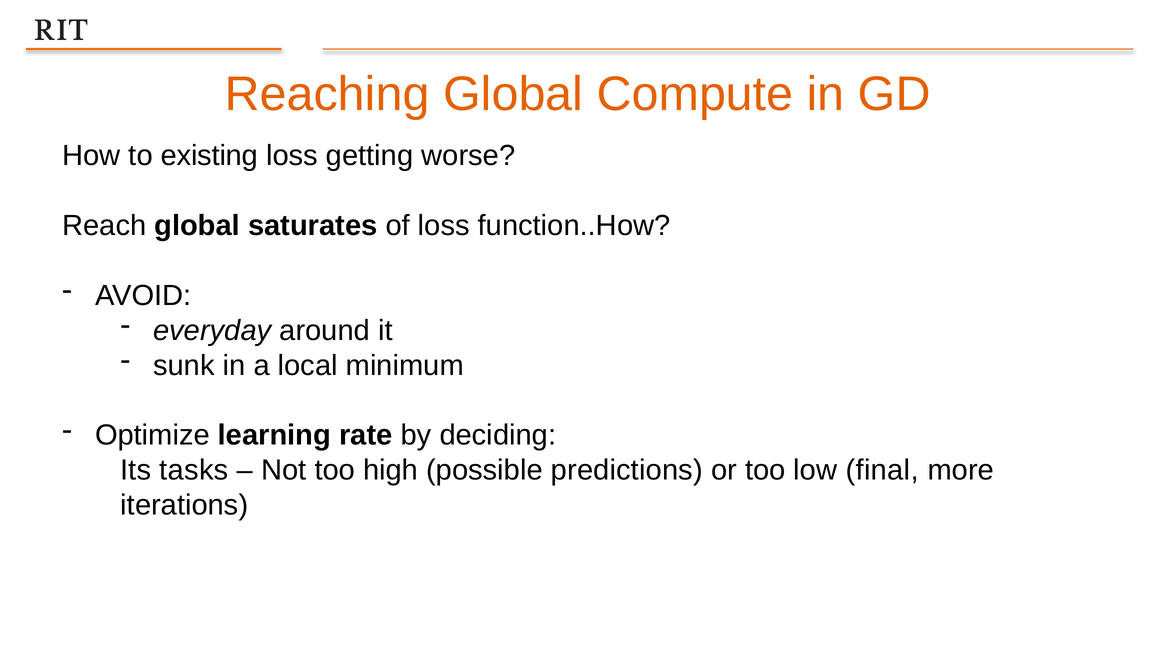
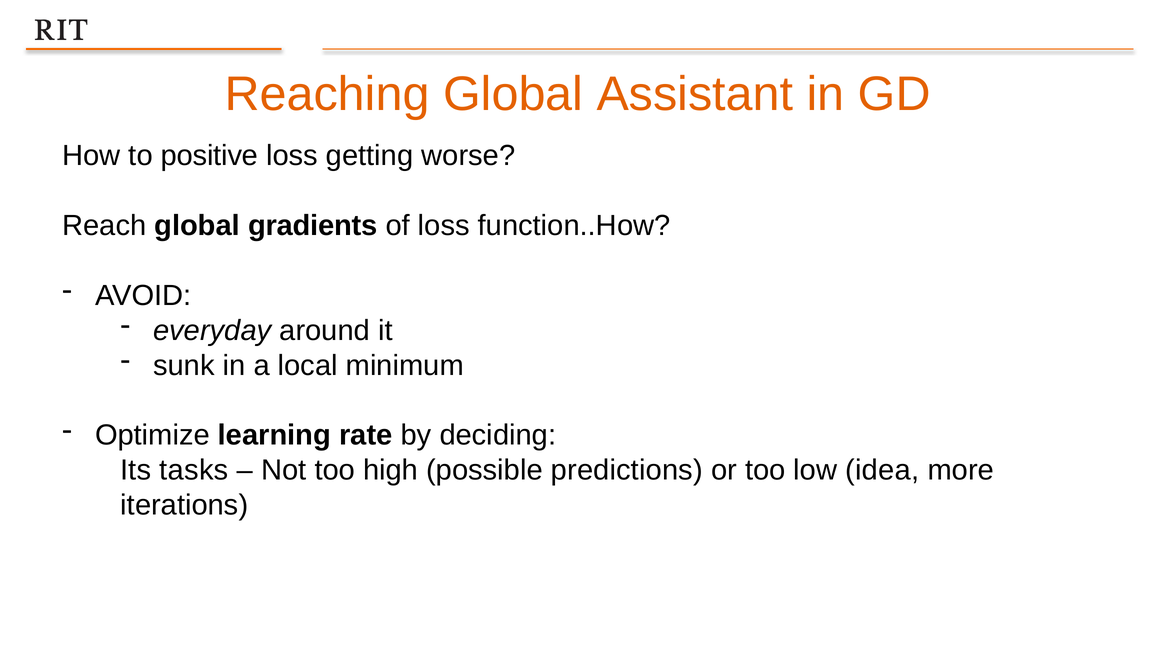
Compute: Compute -> Assistant (695, 94)
existing: existing -> positive (210, 156)
saturates: saturates -> gradients (313, 226)
final: final -> idea (882, 470)
